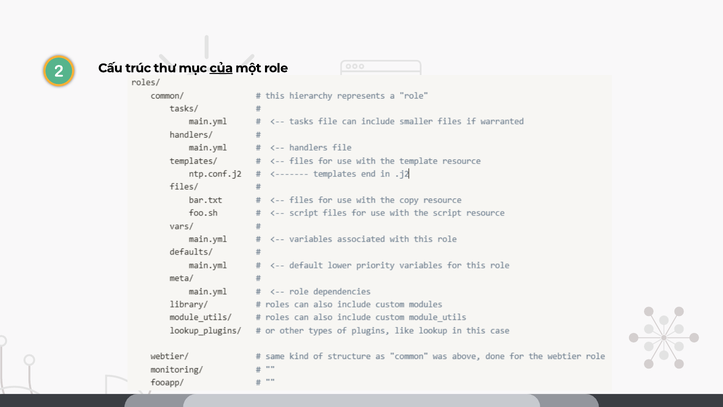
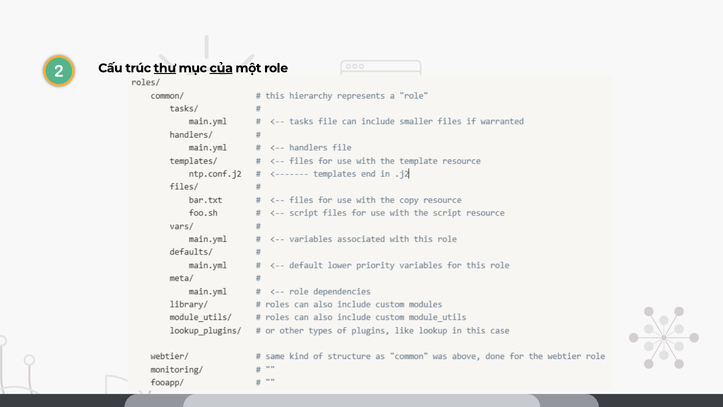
thư underline: none -> present (165, 68)
